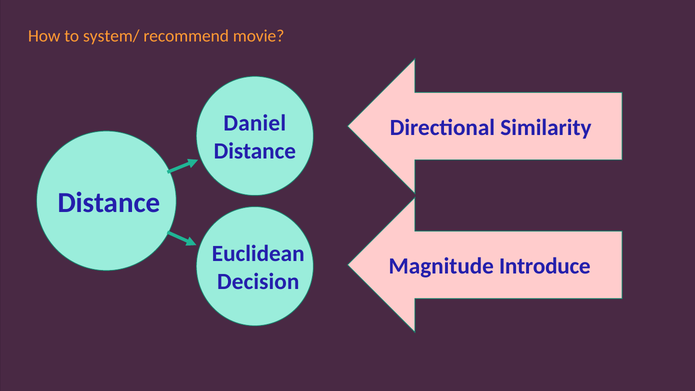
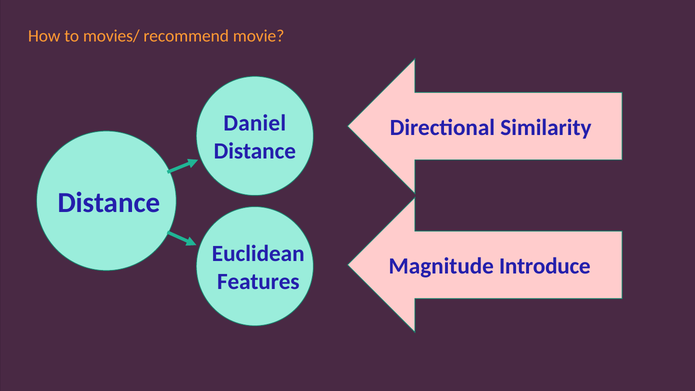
system/: system/ -> movies/ (111, 36)
Decision: Decision -> Features (258, 281)
